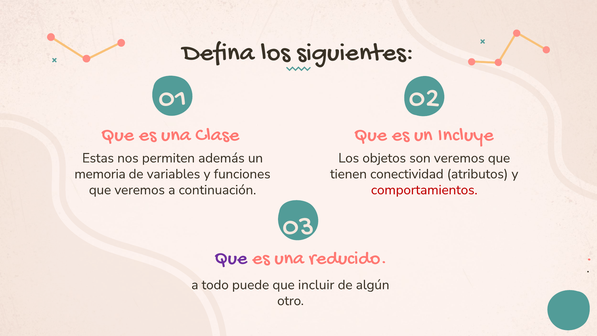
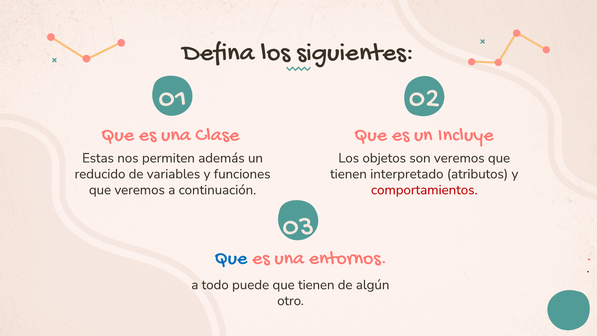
memoria: memoria -> reducido (100, 174)
conectividad: conectividad -> interpretado (407, 174)
Que colour: purple -> blue (231, 257)
reducido: reducido -> entornos (348, 257)
incluir: incluir -> tienen (316, 285)
